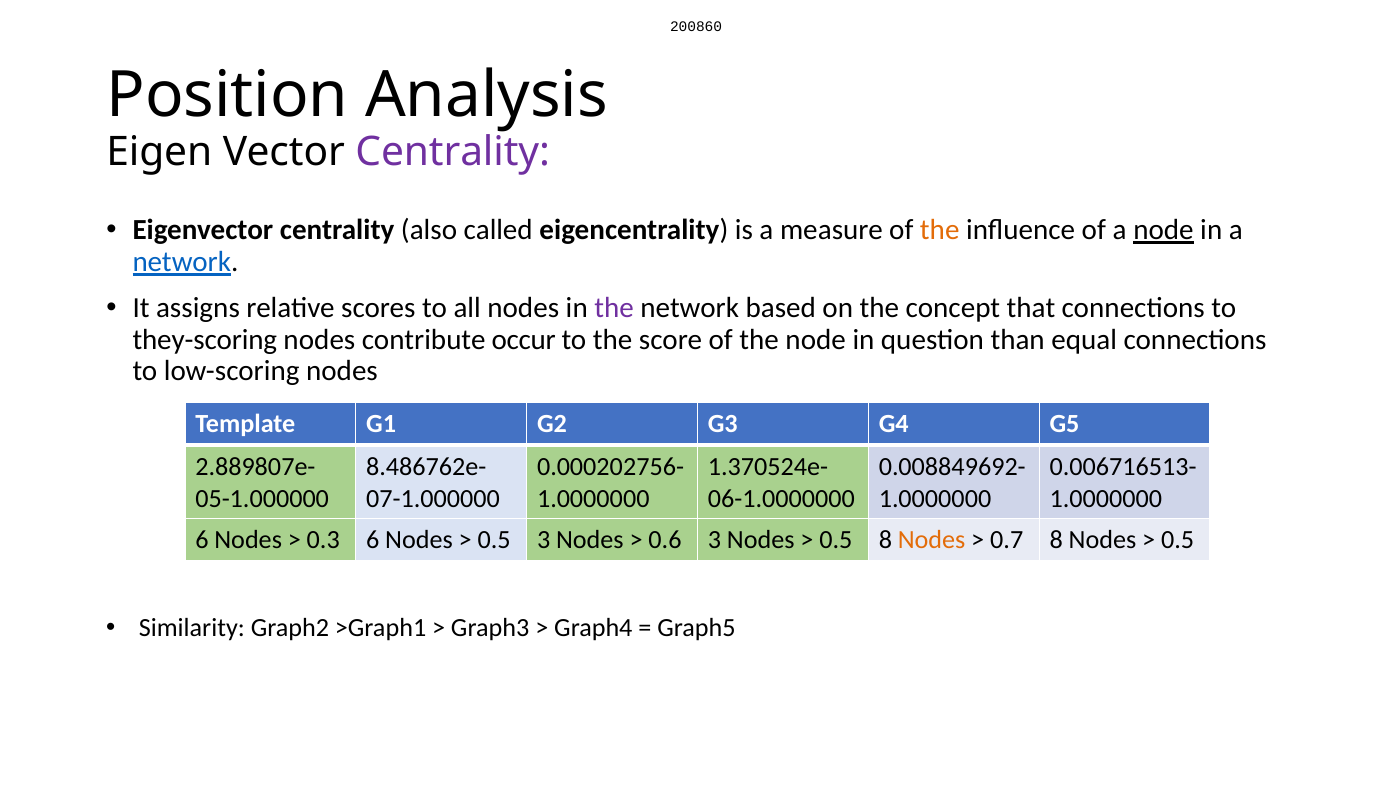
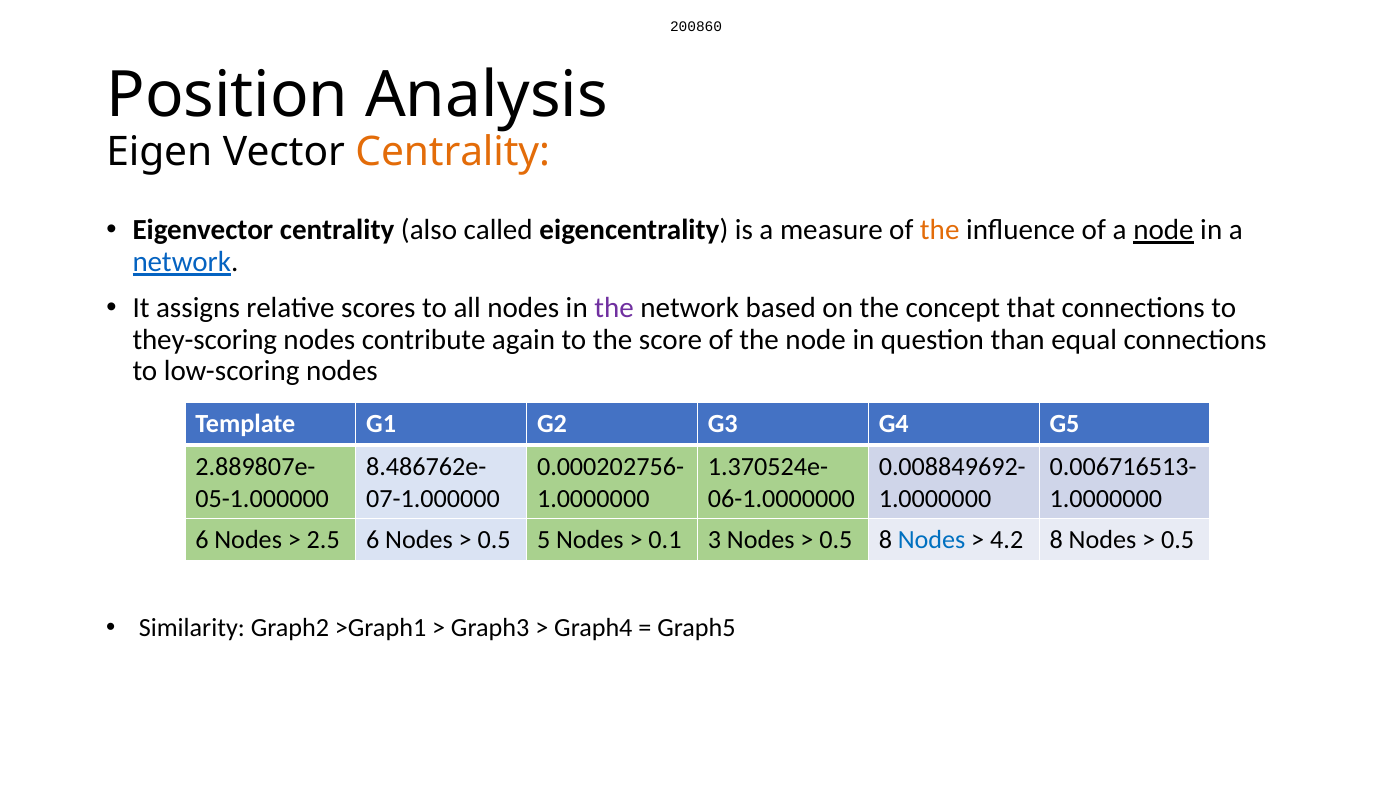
Centrality colour: purple -> orange (453, 152)
occur: occur -> again (524, 340)
0.3: 0.3 -> 2.5 (323, 540)
0.5 3: 3 -> 5 (544, 540)
0.6: 0.6 -> 0.1 (665, 540)
Nodes colour: orange -> blue (932, 540)
0.7: 0.7 -> 4.2 (1007, 540)
